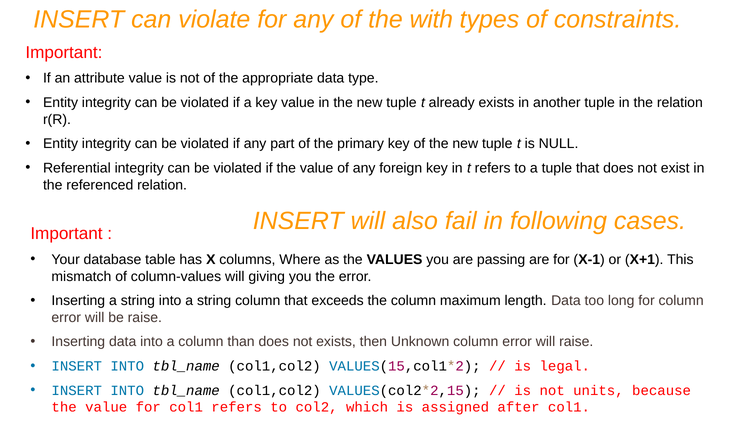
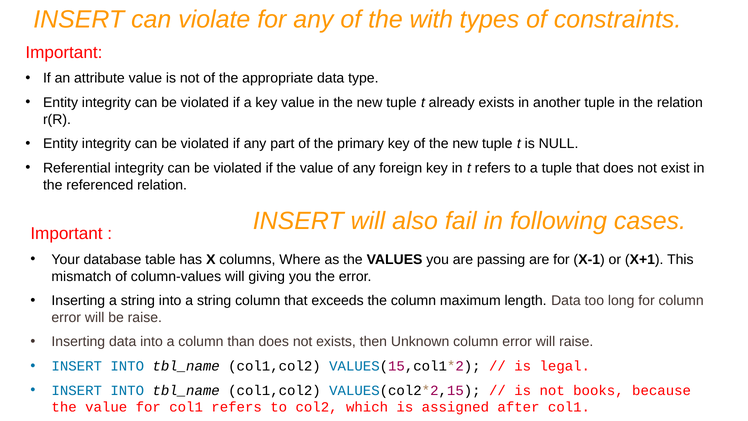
units: units -> books (598, 390)
